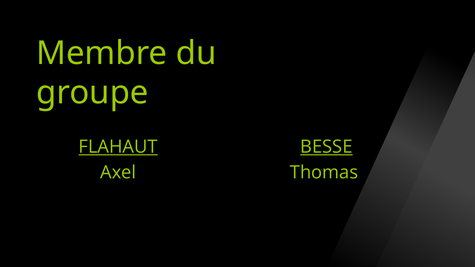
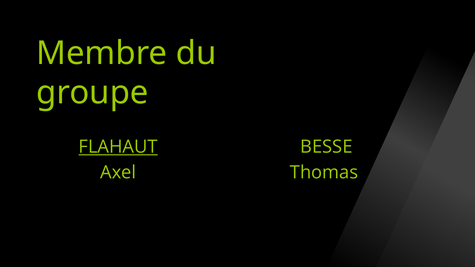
BESSE underline: present -> none (326, 147)
